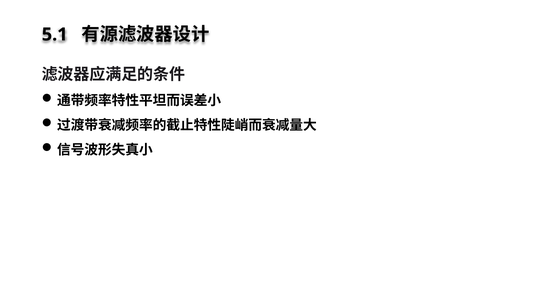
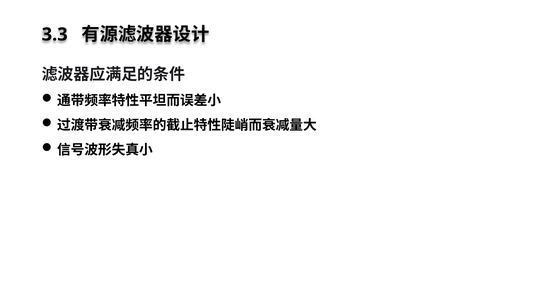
5.1: 5.1 -> 3.3 (55, 34)
